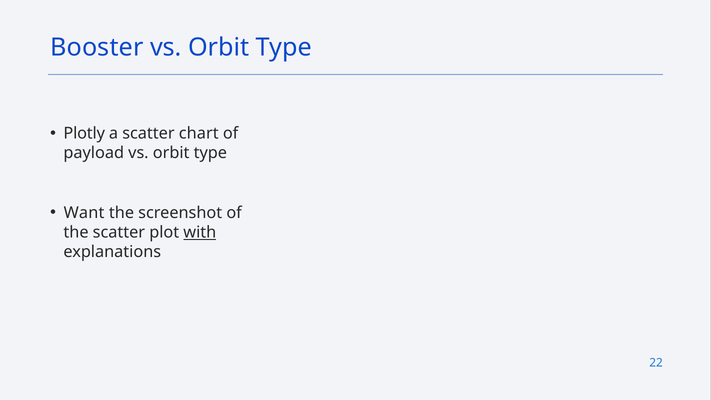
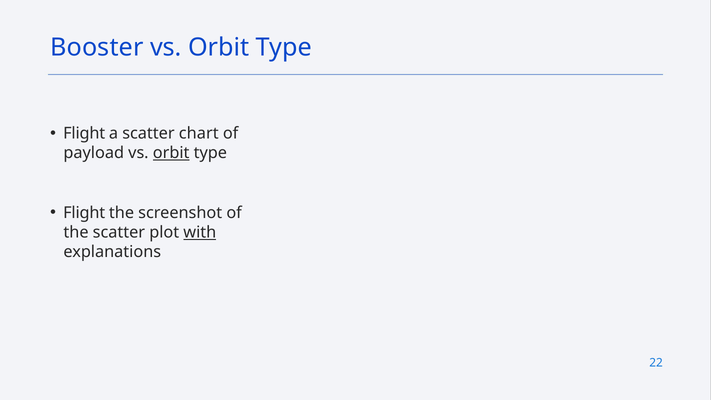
Plotly: Plotly -> Flight (84, 133)
orbit underline: none -> present (171, 153)
Want: Want -> Flight (84, 213)
